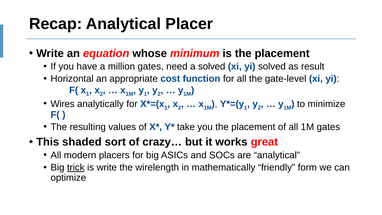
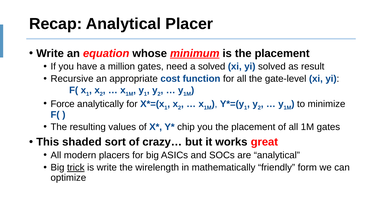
minimum underline: none -> present (195, 53)
Horizontal: Horizontal -> Recursive (72, 79)
Wires: Wires -> Force (63, 104)
take: take -> chip (186, 127)
